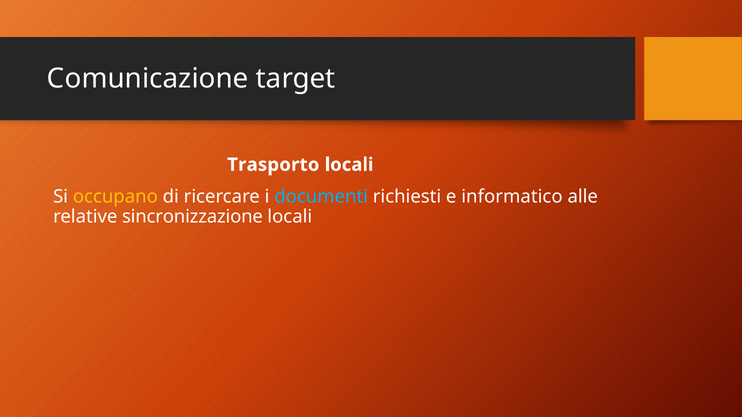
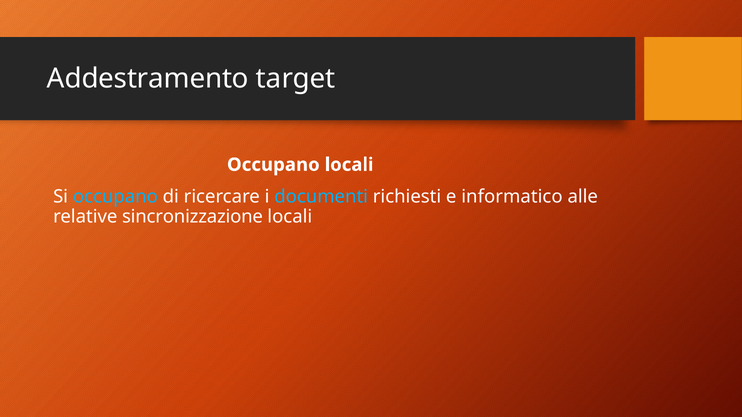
Comunicazione: Comunicazione -> Addestramento (148, 79)
Trasporto: Trasporto -> Occupano (273, 165)
occupano colour: yellow -> light blue (115, 197)
